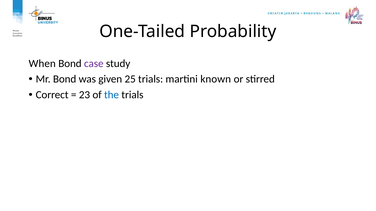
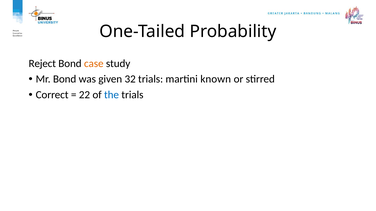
When: When -> Reject (42, 64)
case colour: purple -> orange (94, 64)
25: 25 -> 32 (130, 79)
23: 23 -> 22 (84, 95)
